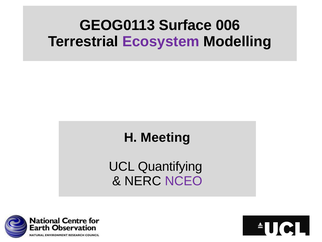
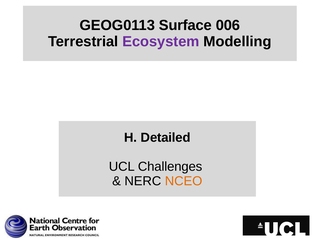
Meeting: Meeting -> Detailed (166, 137)
Quantifying: Quantifying -> Challenges (170, 166)
NCEO colour: purple -> orange (184, 181)
